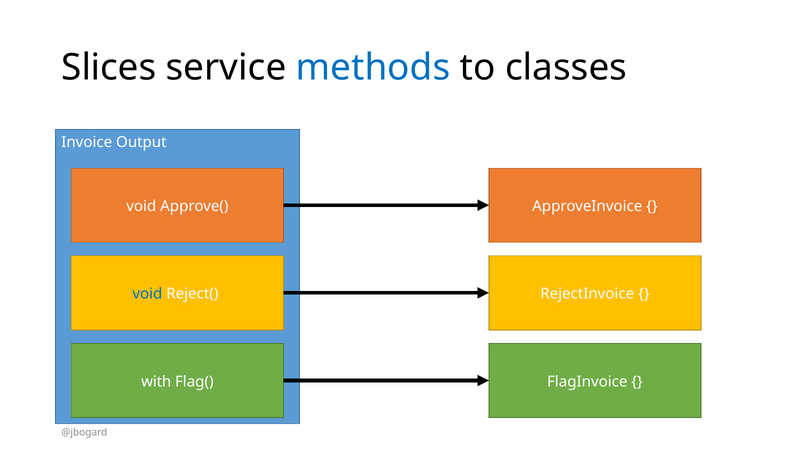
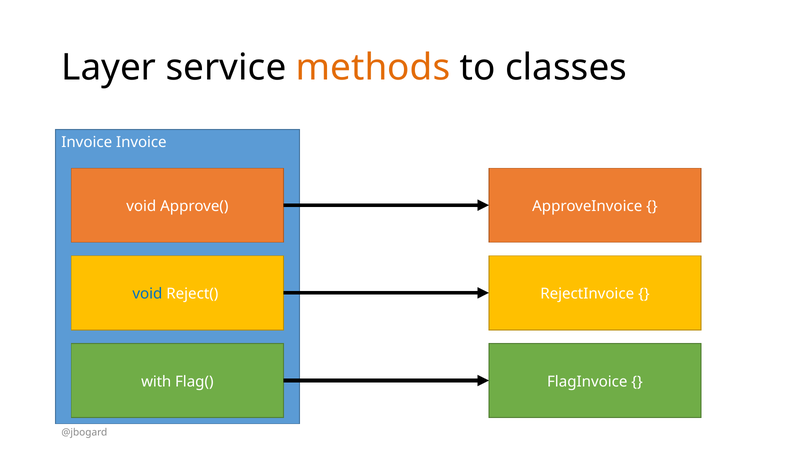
Slices: Slices -> Layer (109, 68)
methods colour: blue -> orange (373, 68)
Invoice Output: Output -> Invoice (141, 143)
